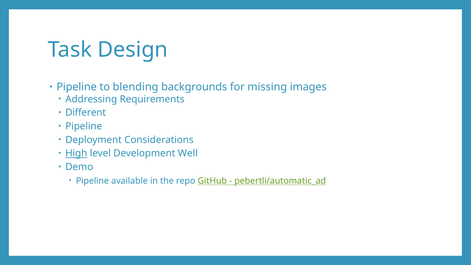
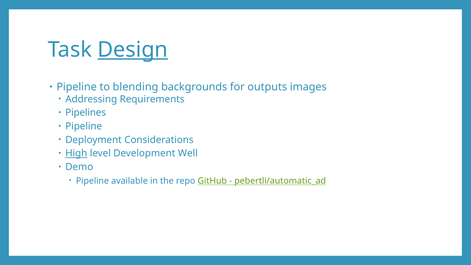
Design underline: none -> present (133, 50)
missing: missing -> outputs (267, 87)
Different: Different -> Pipelines (86, 113)
